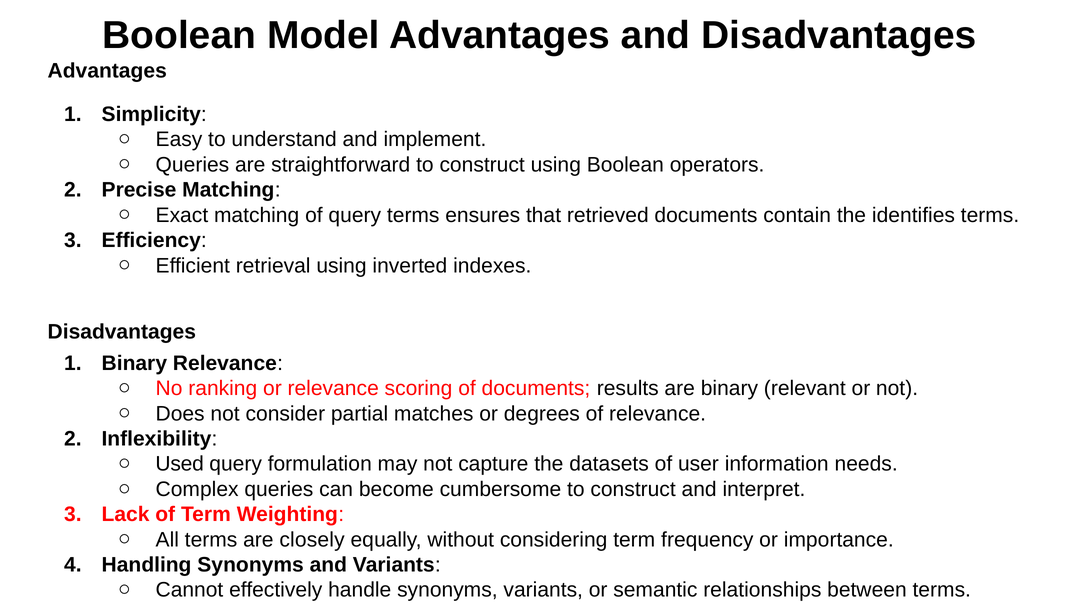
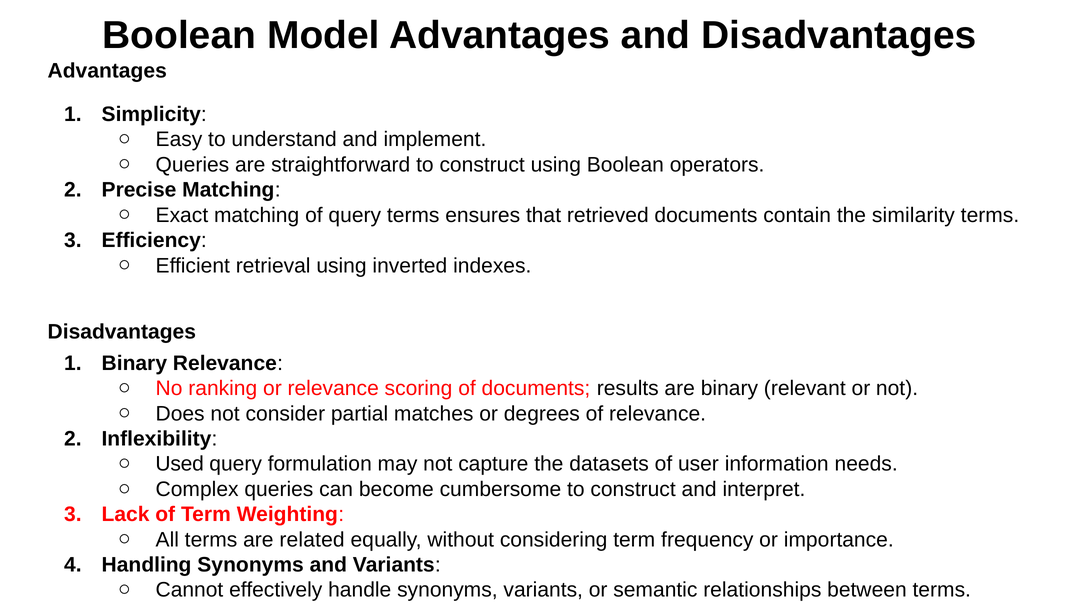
identifies: identifies -> similarity (913, 215)
closely: closely -> related (312, 540)
